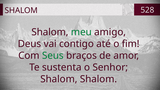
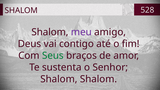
meu colour: green -> purple (81, 32)
